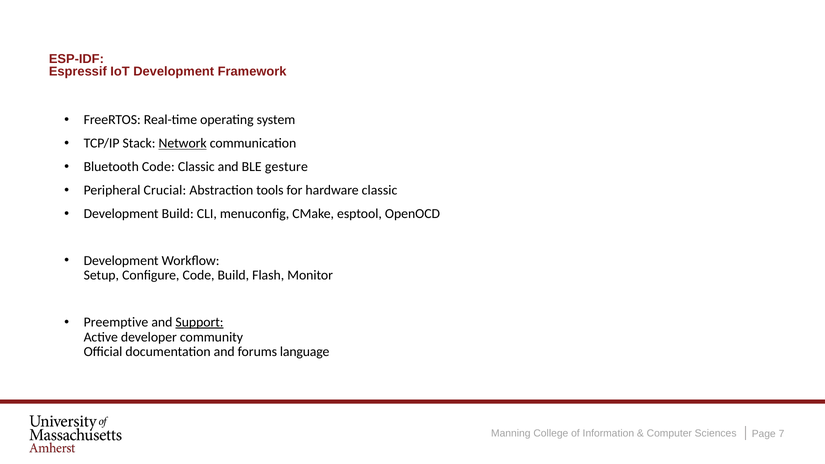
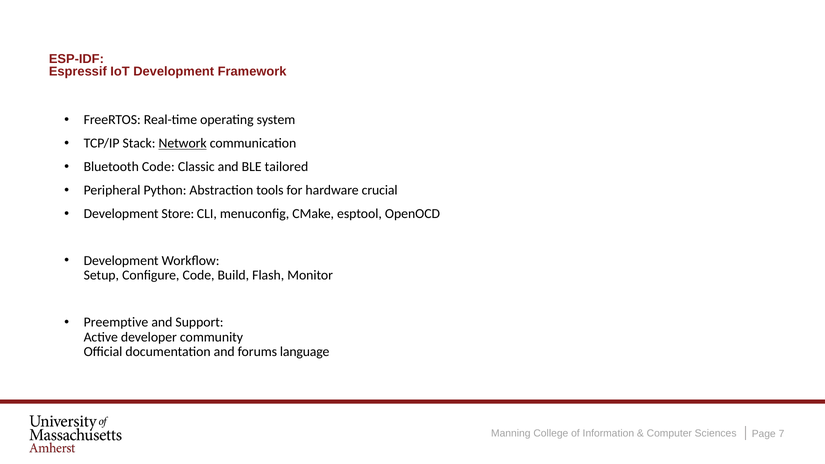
gesture: gesture -> tailored (286, 167)
Crucial: Crucial -> Python (165, 190)
hardware classic: classic -> crucial (380, 190)
Development Build: Build -> Store (178, 214)
Support underline: present -> none (200, 322)
